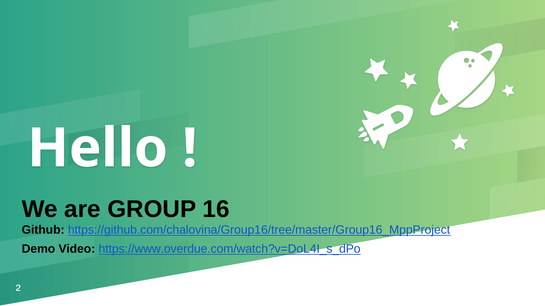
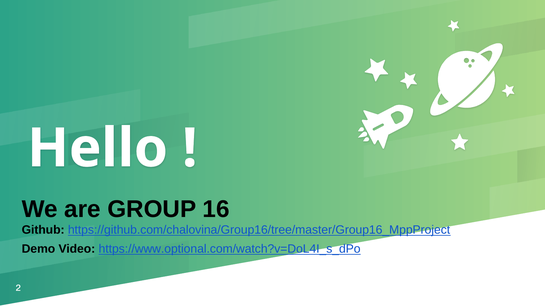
https://www.overdue.com/watch?v=DoL4I_s_dPo: https://www.overdue.com/watch?v=DoL4I_s_dPo -> https://www.optional.com/watch?v=DoL4I_s_dPo (230, 249)
